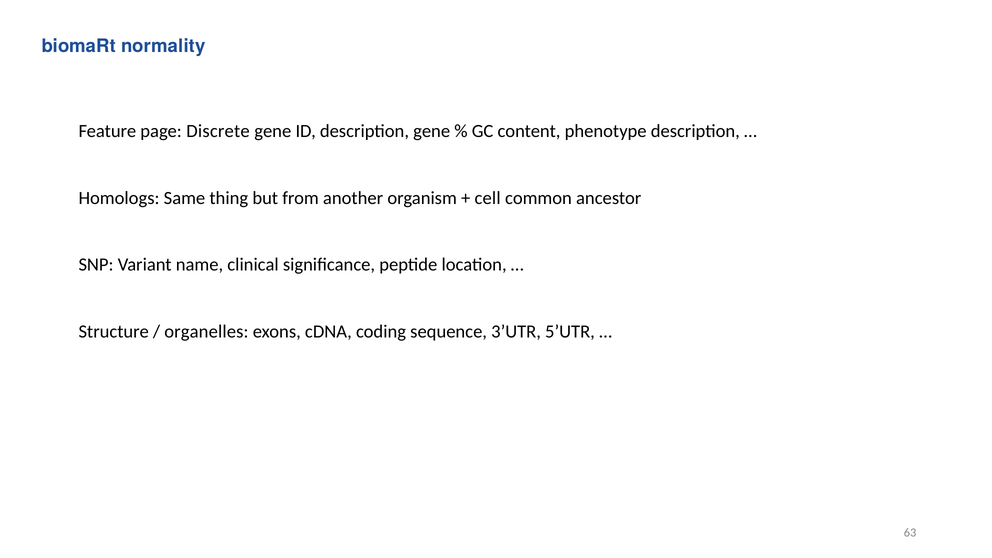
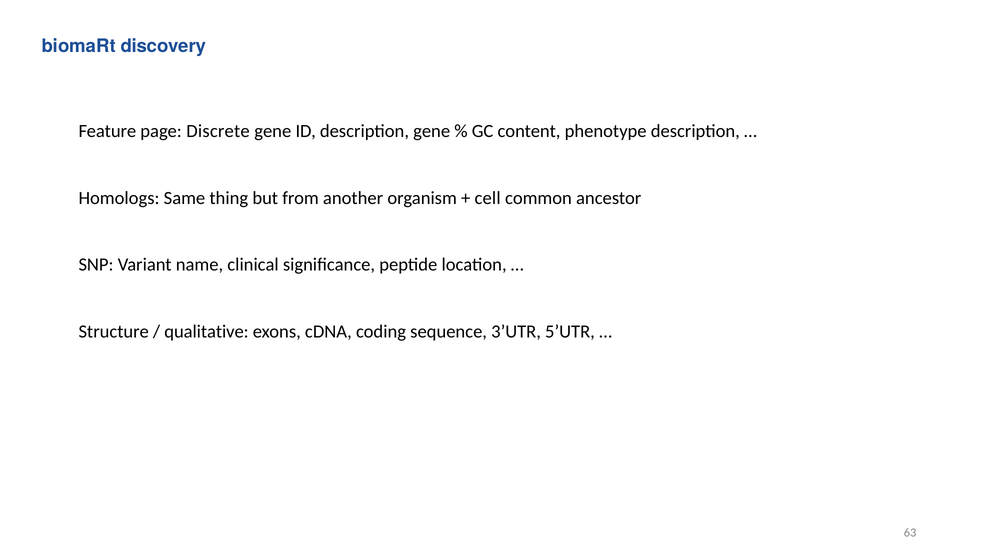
normality: normality -> discovery (163, 46)
organelles: organelles -> qualitative (207, 332)
